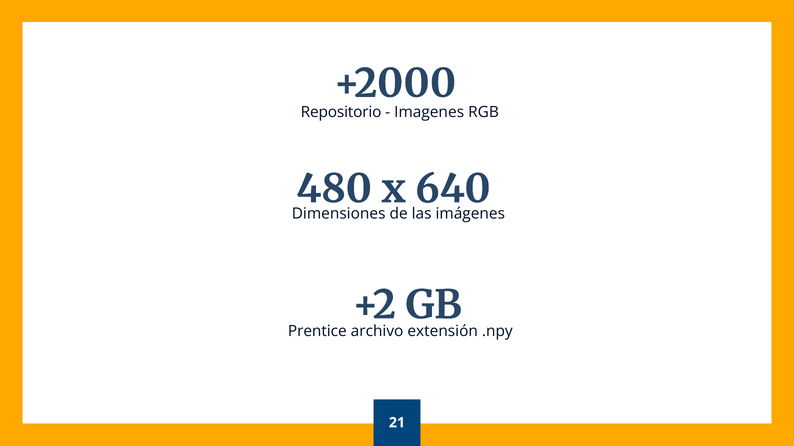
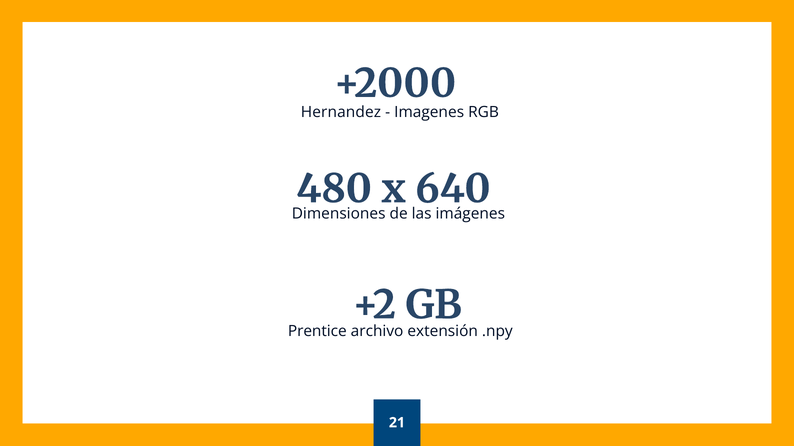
Repositorio: Repositorio -> Hernandez (341, 113)
